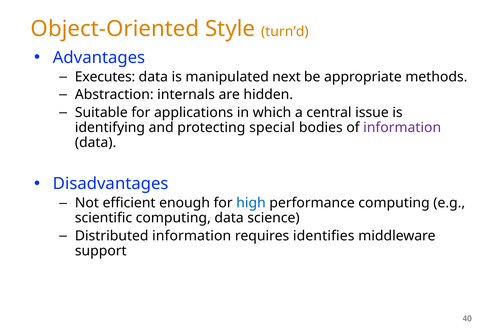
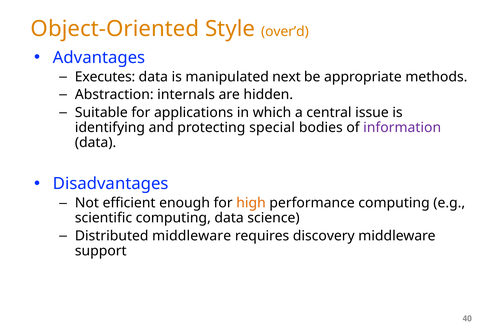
turn’d: turn’d -> over’d (285, 32)
high colour: blue -> orange (251, 203)
Distributed information: information -> middleware (192, 236)
identifies: identifies -> discovery (324, 236)
